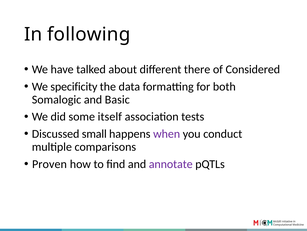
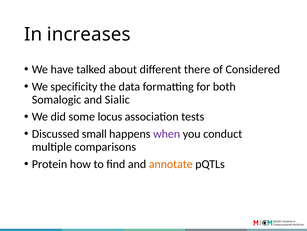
following: following -> increases (89, 34)
Basic: Basic -> Sialic (117, 99)
itself: itself -> locus (110, 116)
Proven: Proven -> Protein (50, 164)
annotate colour: purple -> orange (171, 164)
